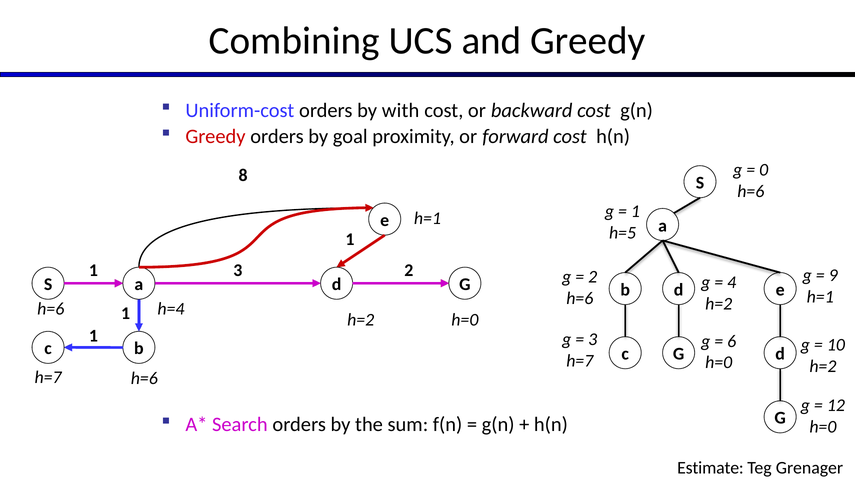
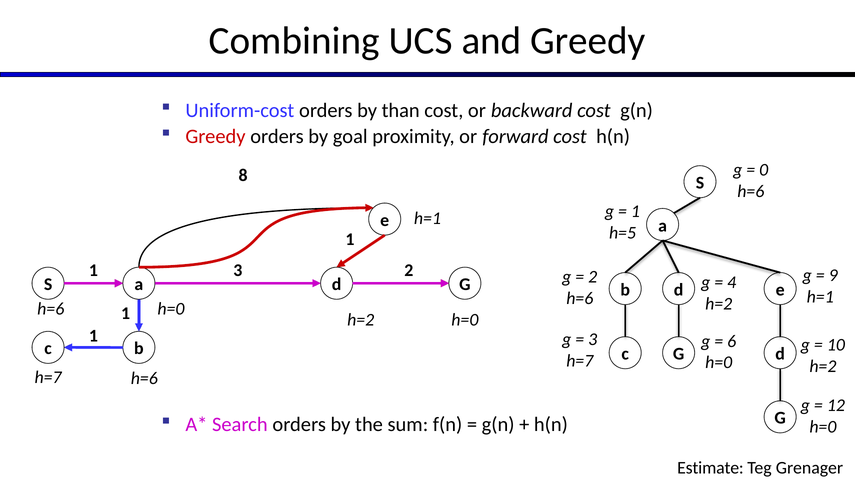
with: with -> than (401, 110)
h=4: h=4 -> h=0 (171, 309)
